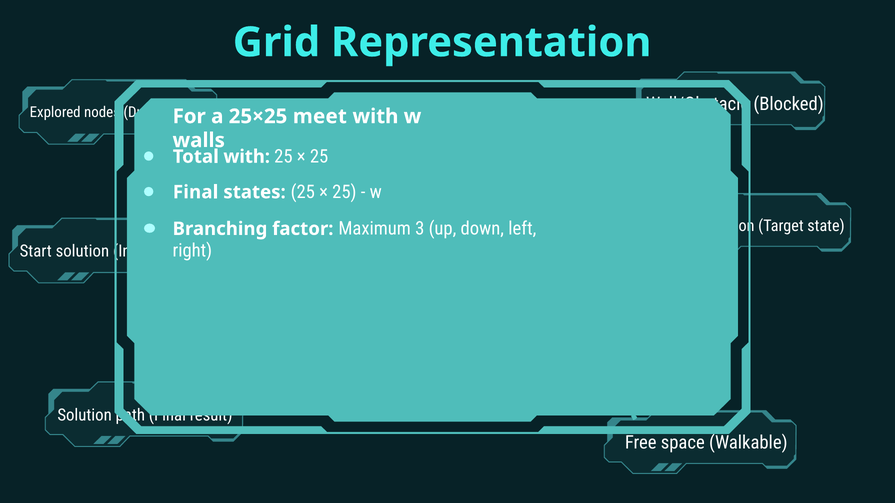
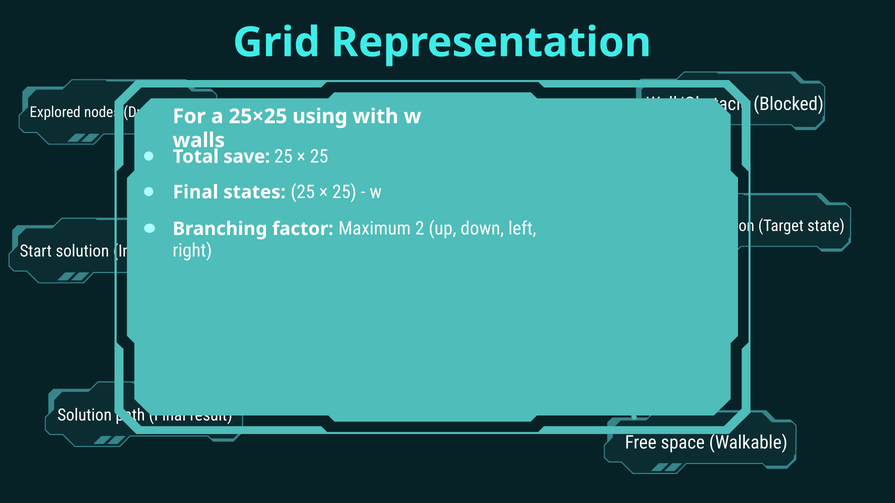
meet: meet -> using (320, 117)
Total with: with -> save (247, 157)
3: 3 -> 2 (420, 229)
